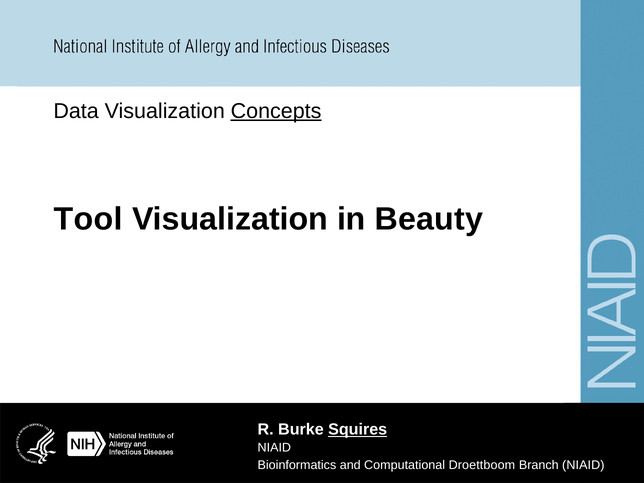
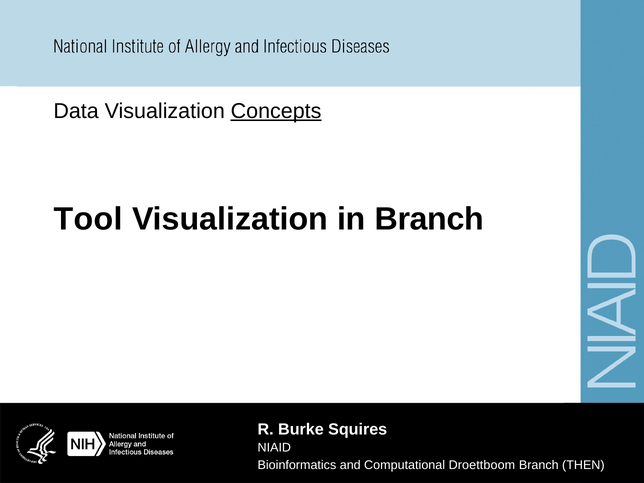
in Beauty: Beauty -> Branch (429, 219)
Squires underline: present -> none (358, 429)
Branch NIAID: NIAID -> THEN (583, 465)
